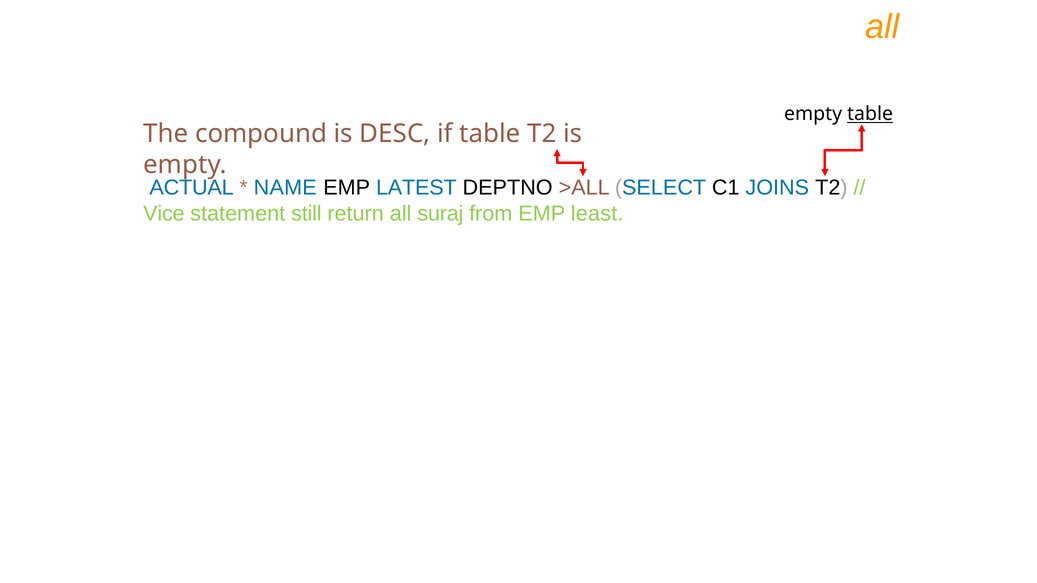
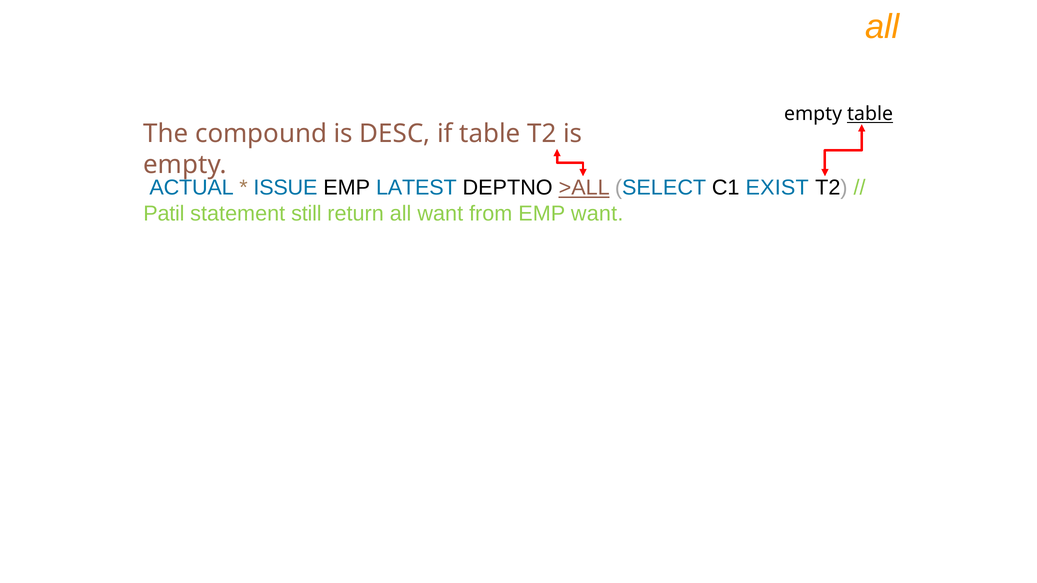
NAME: NAME -> ISSUE (285, 188)
>ALL underline: none -> present (584, 188)
JOINS: JOINS -> EXIST (777, 188)
Vice: Vice -> Patil (164, 214)
all suraj: suraj -> want (440, 214)
EMP least: least -> want (597, 214)
